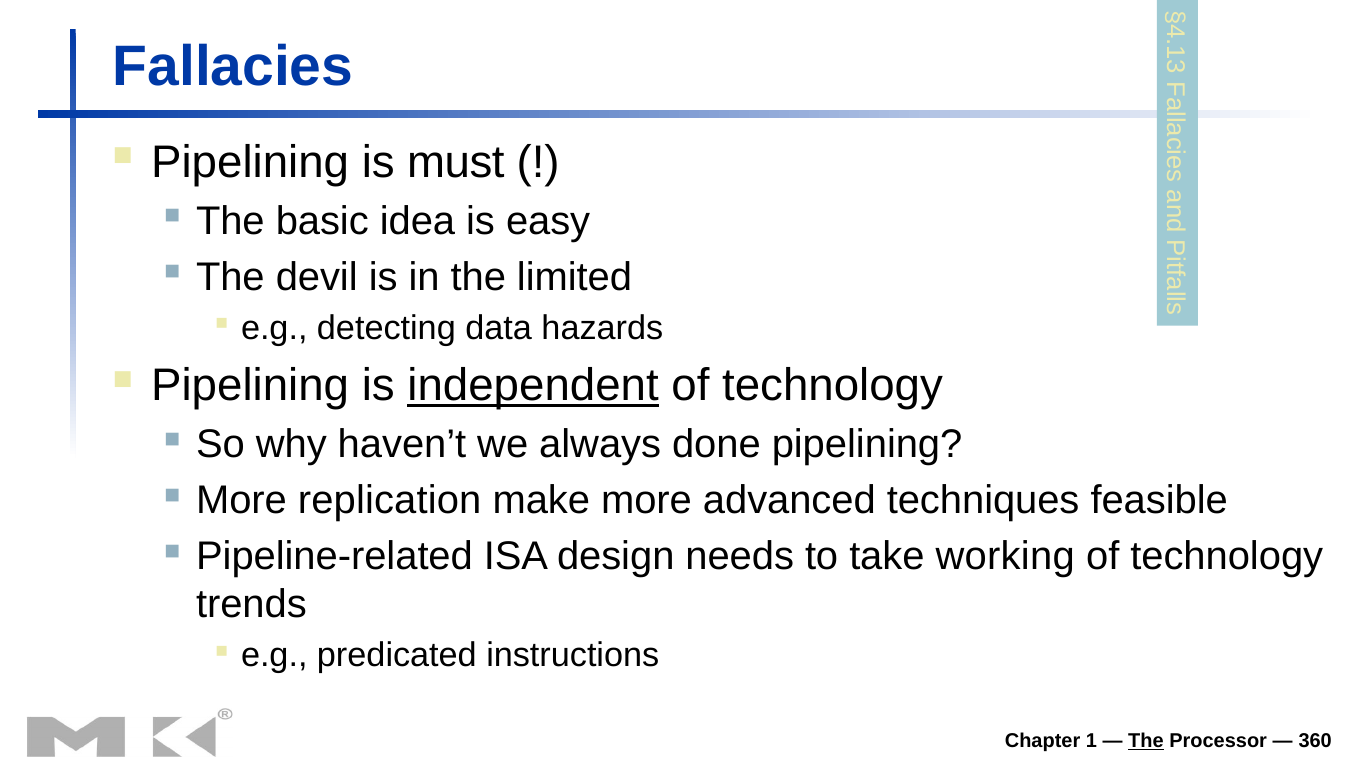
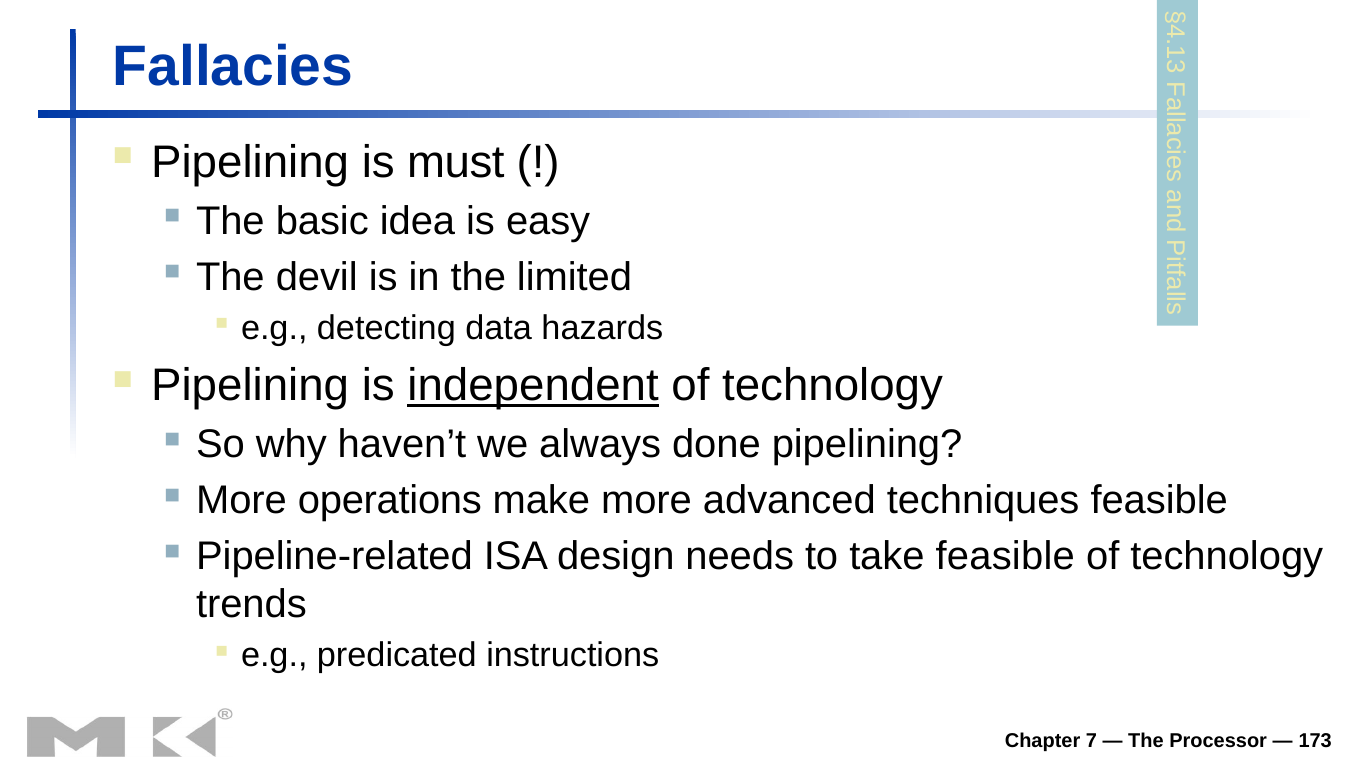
replication: replication -> operations (390, 501)
take working: working -> feasible (1005, 557)
Chapter 1: 1 -> 7 (1091, 741)
The underline: present -> none (1146, 741)
360: 360 -> 173 (1315, 741)
